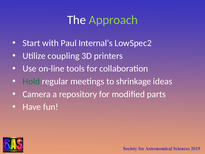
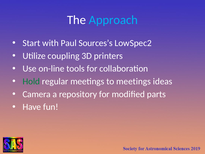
Approach colour: light green -> light blue (113, 20)
Internal’s: Internal’s -> Sources’s (96, 43)
to shrinkage: shrinkage -> meetings (134, 81)
